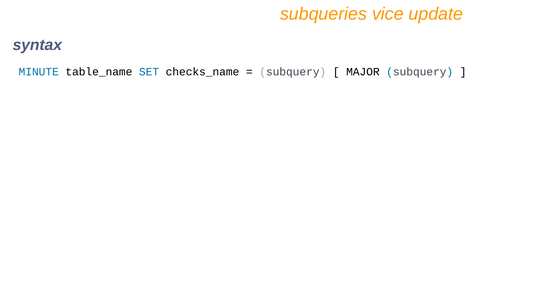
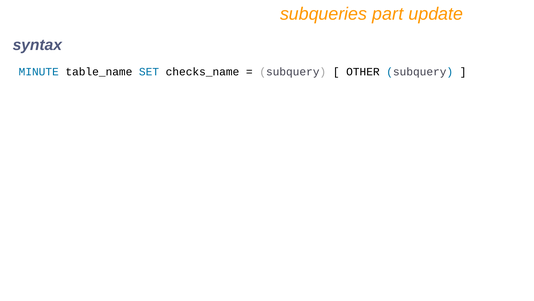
vice: vice -> part (388, 14)
MAJOR: MAJOR -> OTHER (363, 72)
